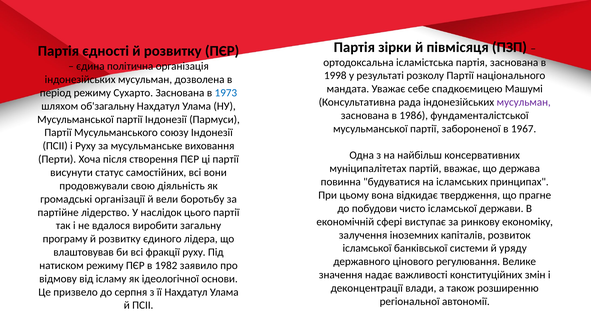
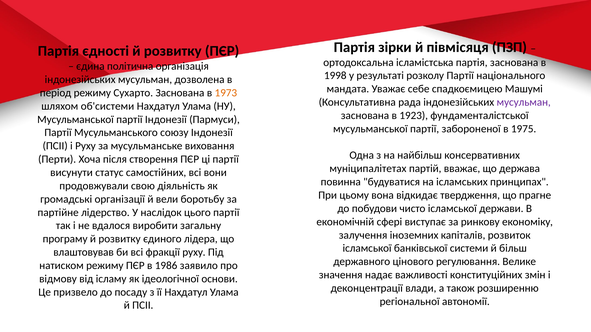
1973 colour: blue -> orange (226, 93)
об'загальну: об'загальну -> об'системи (107, 106)
1986: 1986 -> 1923 (414, 116)
1967: 1967 -> 1975 (524, 129)
уряду: уряду -> більш (513, 249)
1982: 1982 -> 1986 (166, 266)
серпня: серпня -> посаду (131, 292)
